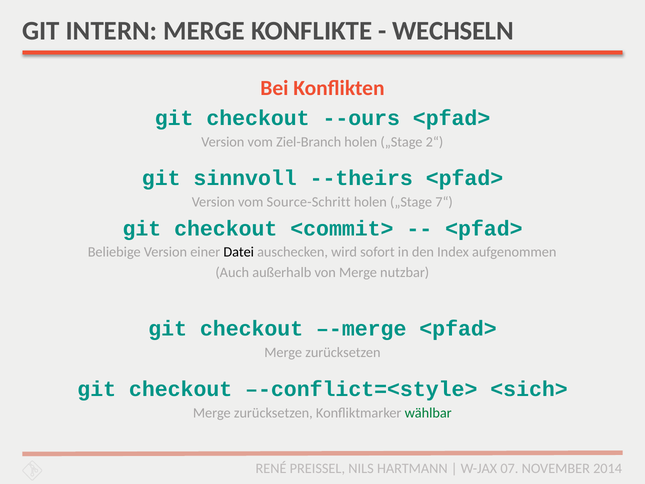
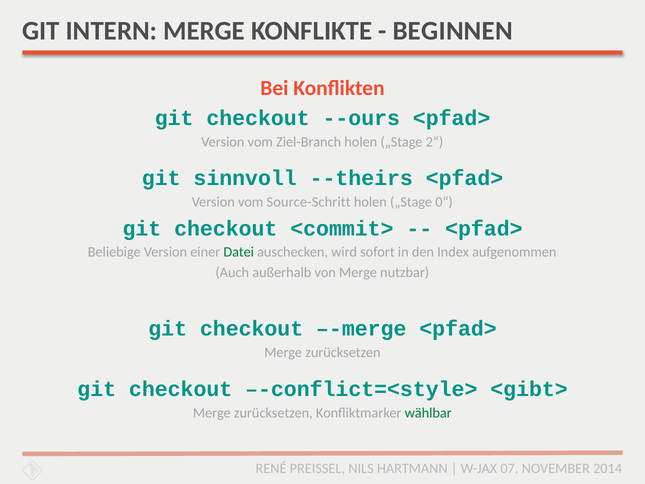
WECHSELN: WECHSELN -> BEGINNEN (453, 31)
7“: 7“ -> 0“ (444, 202)
Datei colour: black -> green (239, 252)
<sich>: <sich> -> <gibt> (529, 389)
